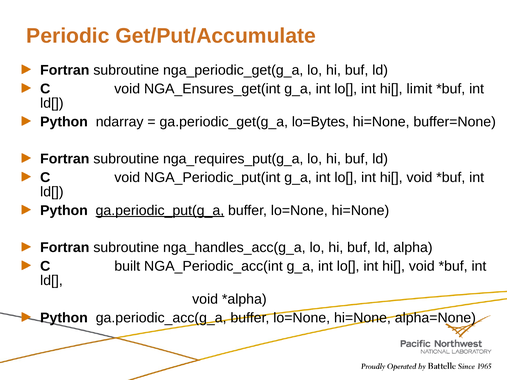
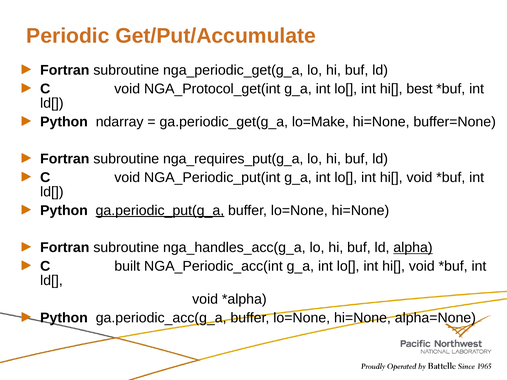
NGA_Ensures_get(int: NGA_Ensures_get(int -> NGA_Protocol_get(int (212, 89)
limit: limit -> best (419, 89)
lo=Bytes: lo=Bytes -> lo=Make (320, 122)
alpha underline: none -> present (413, 248)
